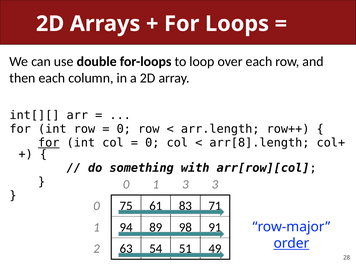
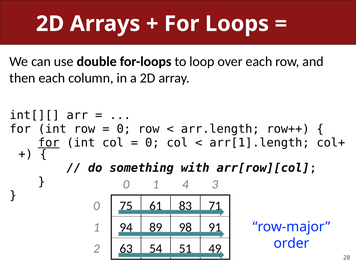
arr[8].length: arr[8].length -> arr[1].length (259, 143)
1 3: 3 -> 4 (185, 184)
order underline: present -> none (291, 243)
